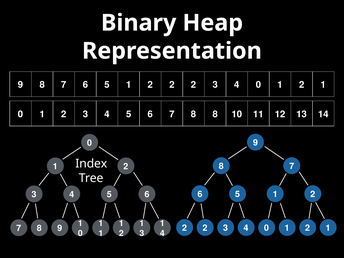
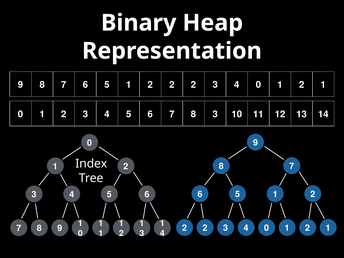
8 8: 8 -> 3 (215, 114)
